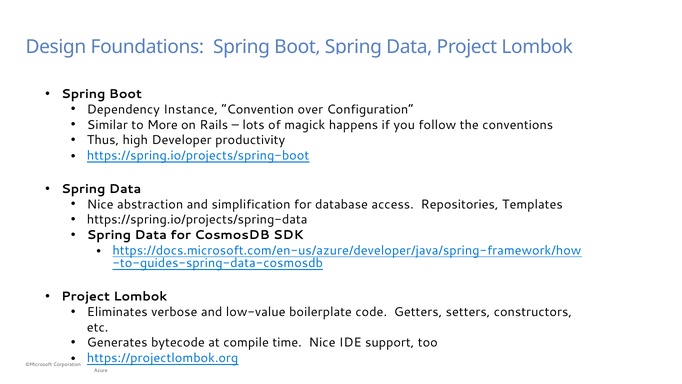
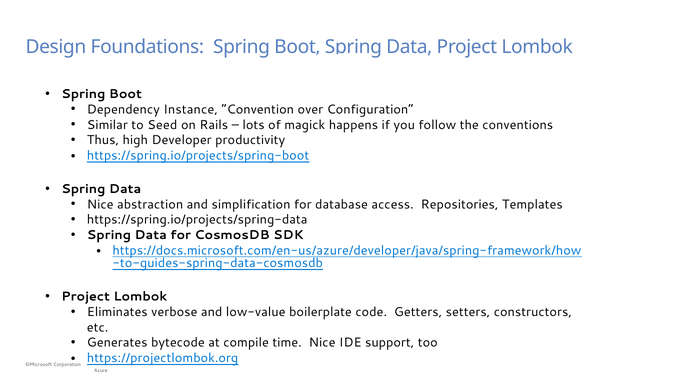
More: More -> Seed (162, 125)
